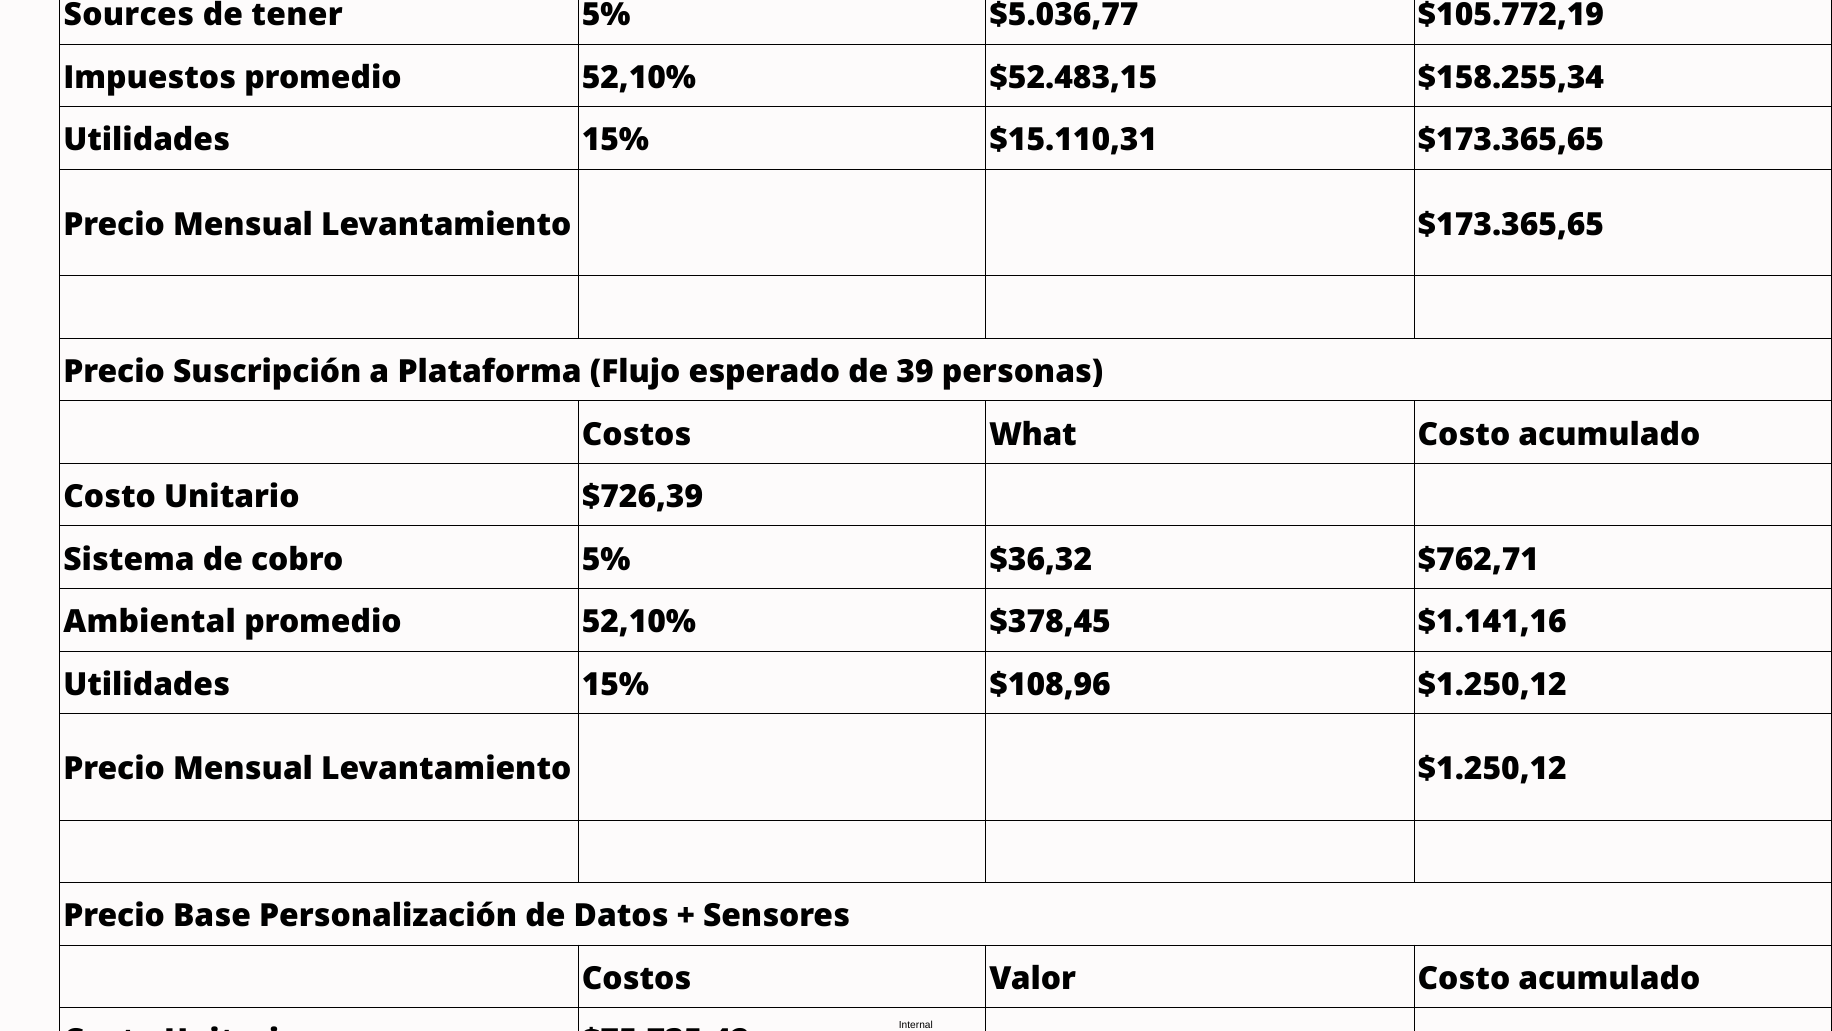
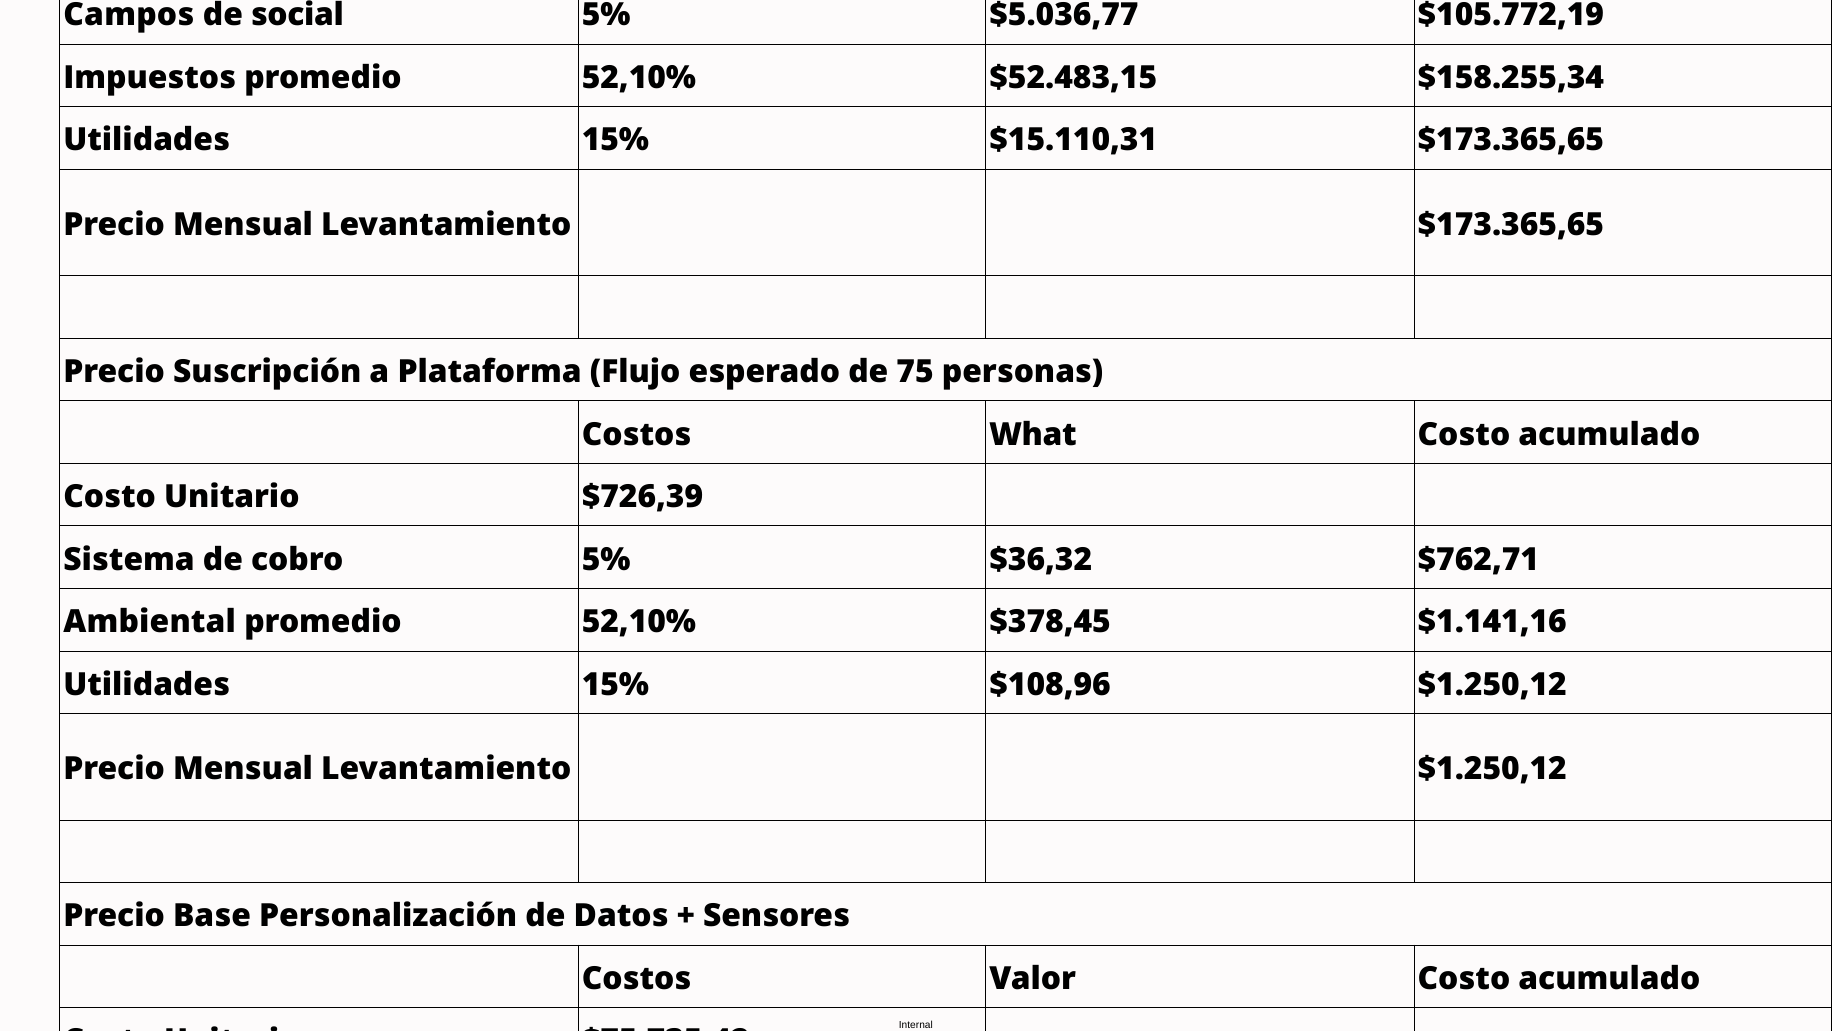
Sources: Sources -> Campos (129, 15)
tener: tener -> social (297, 15)
39: 39 -> 75 (915, 372)
